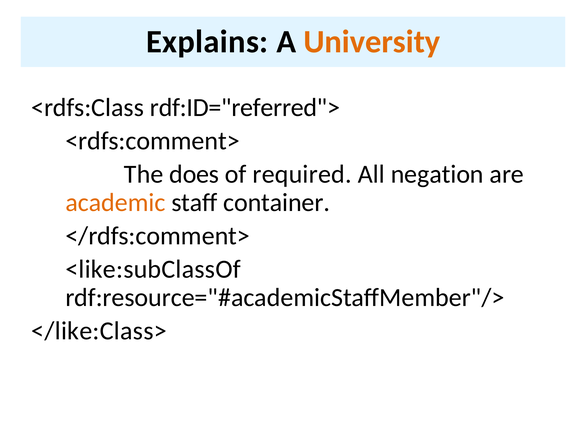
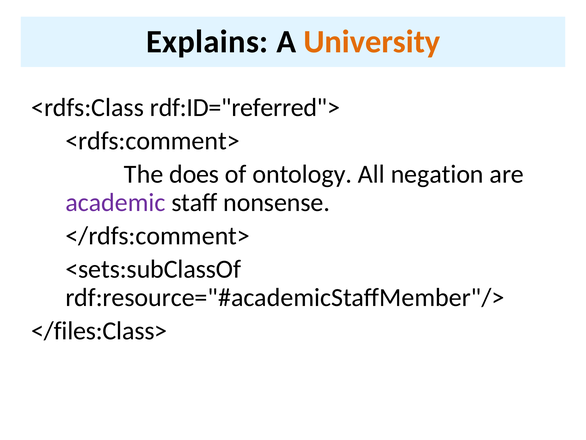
required: required -> ontology (302, 174)
academic colour: orange -> purple (115, 202)
container: container -> nonsense (277, 202)
<like:subClassOf: <like:subClassOf -> <sets:subClassOf (153, 269)
</like:Class>: </like:Class> -> </files:Class> (99, 330)
